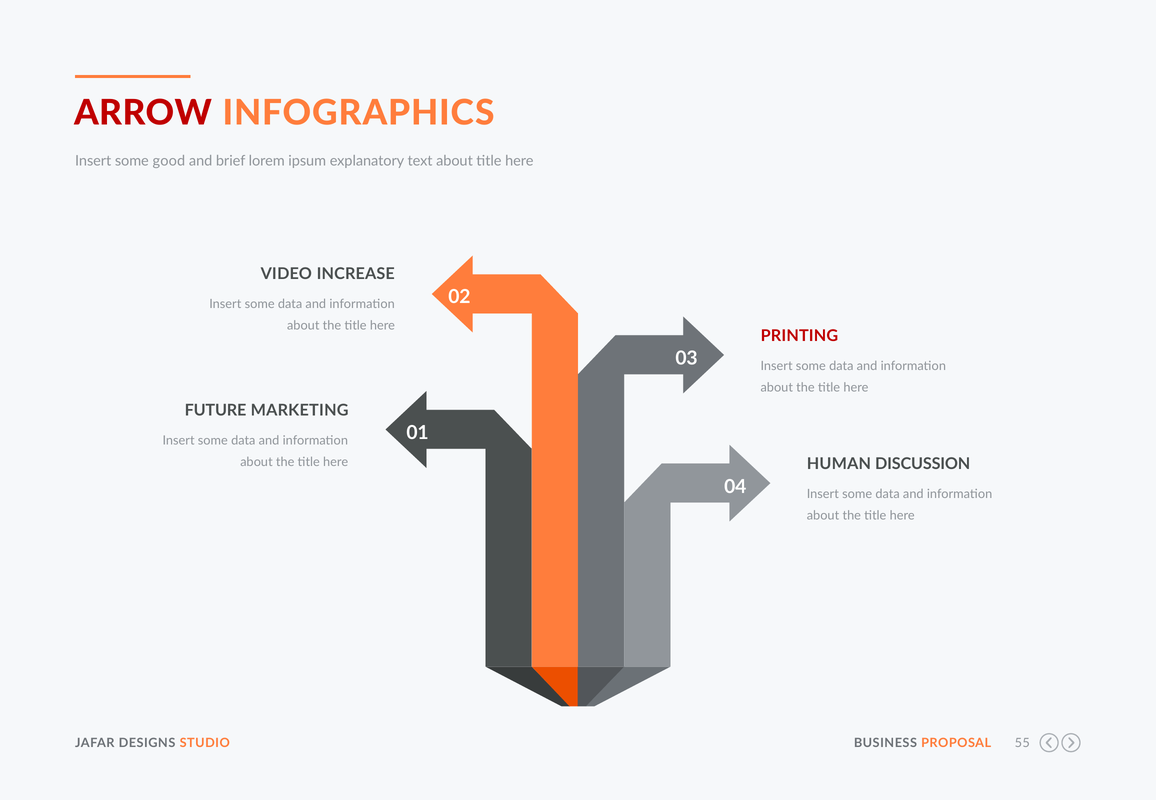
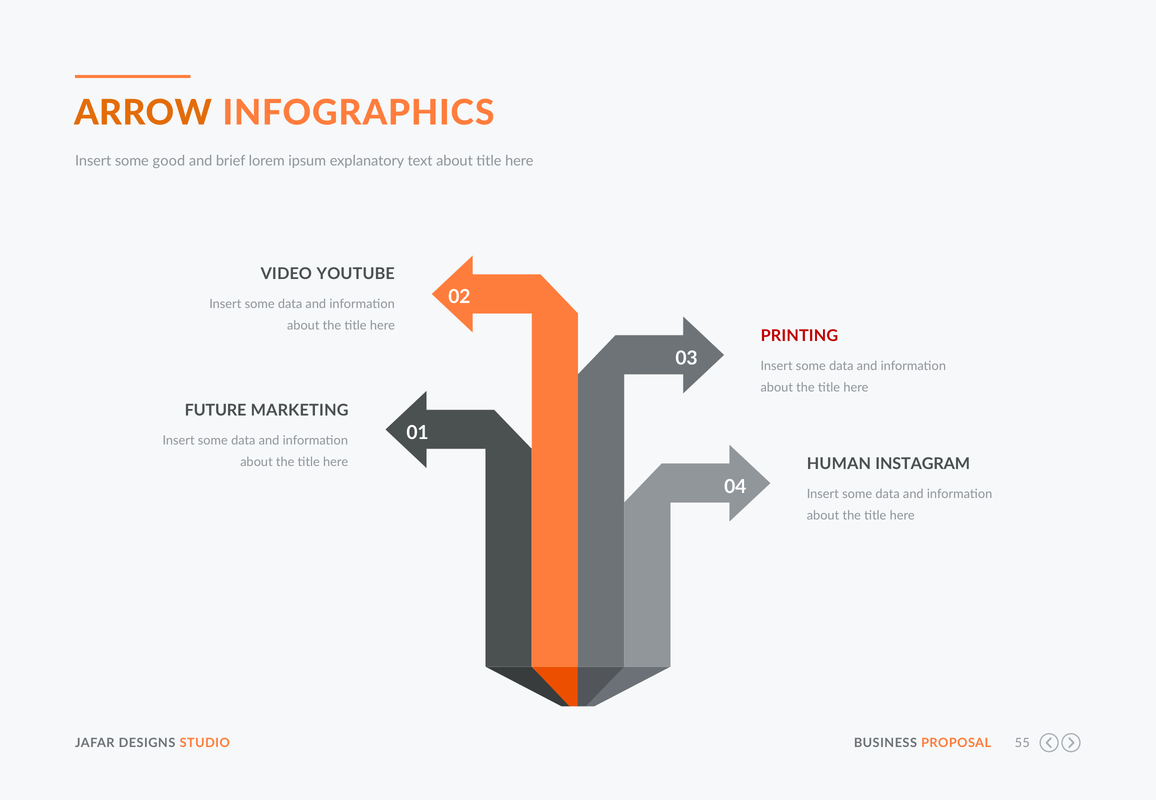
ARROW colour: red -> orange (143, 113)
INCREASE: INCREASE -> YOUTUBE (356, 274)
DISCUSSION: DISCUSSION -> INSTAGRAM (923, 464)
